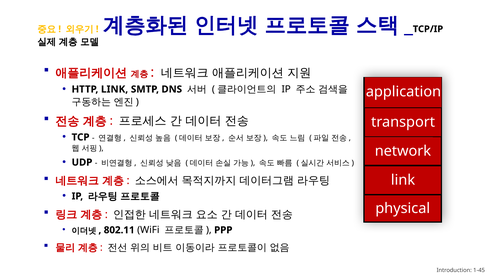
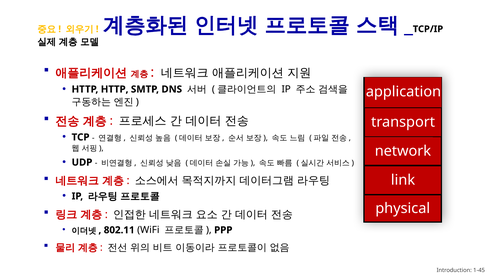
HTTP LINK: LINK -> HTTP (115, 89)
